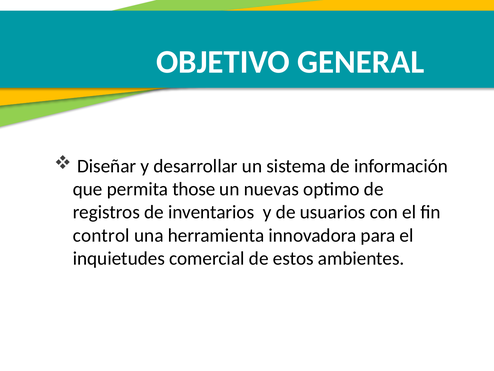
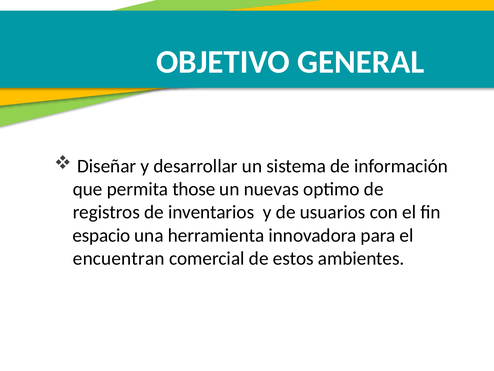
control: control -> espacio (101, 235)
inquietudes: inquietudes -> encuentran (119, 258)
